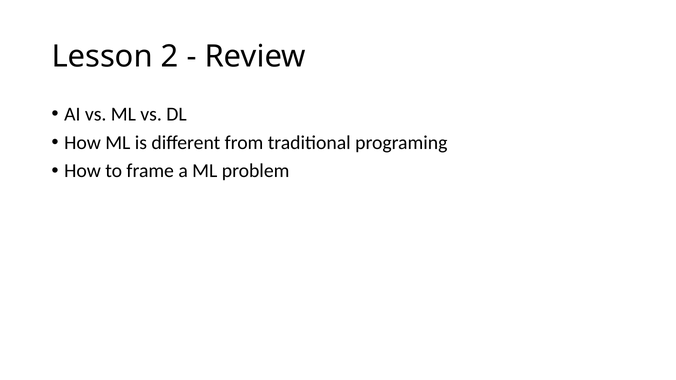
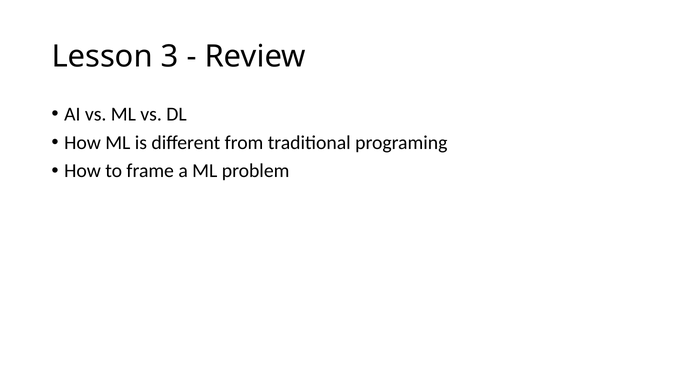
2: 2 -> 3 (170, 57)
